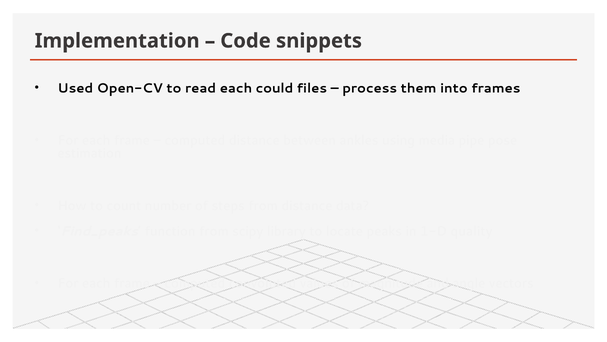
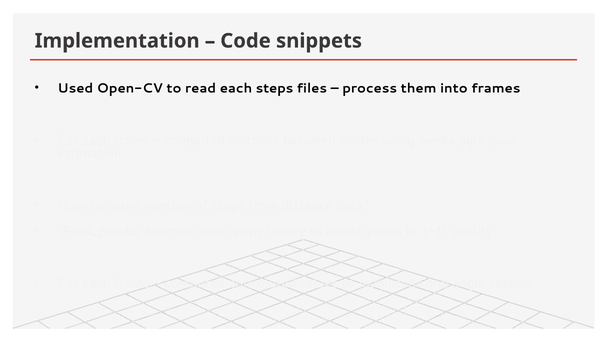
each could: could -> steps (275, 88)
